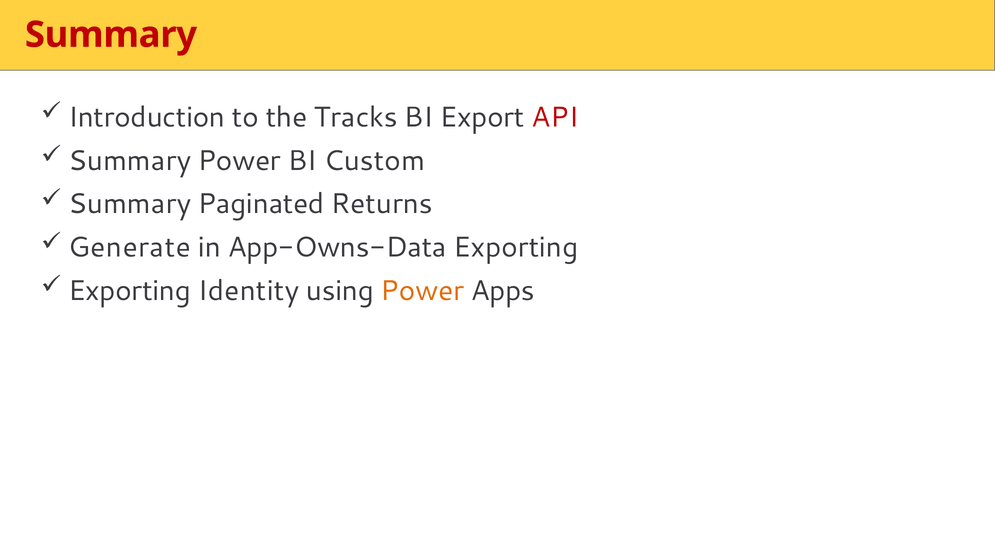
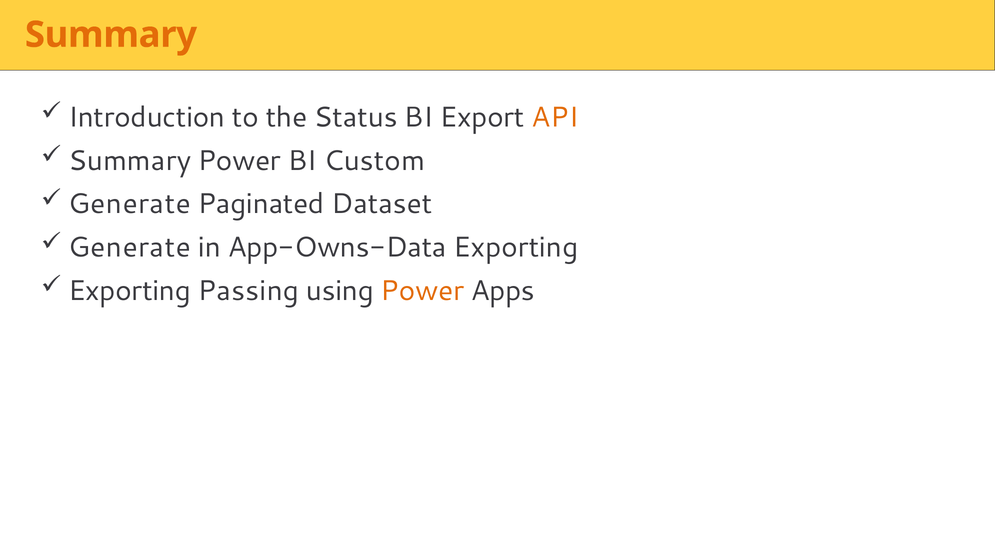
Summary colour: red -> orange (111, 35)
Tracks: Tracks -> Status (356, 117)
API colour: red -> orange (555, 117)
Summary: Summary -> Generate (129, 204)
Returns: Returns -> Dataset (382, 204)
Identity: Identity -> Passing (249, 291)
